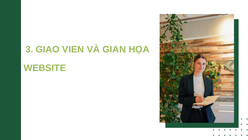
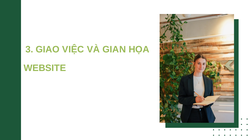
VIEN: VIEN -> VIỆC (73, 49)
